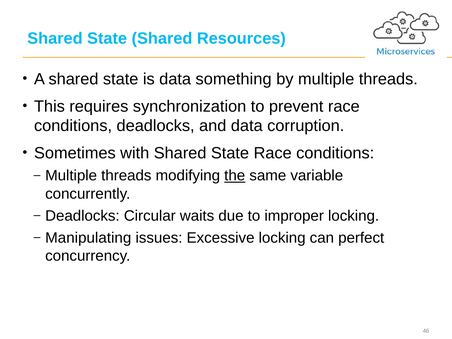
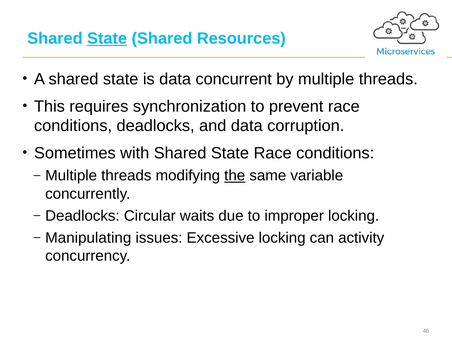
State underline: none -> present (107, 39)
something: something -> concurrent (234, 79)
perfect: perfect -> activity (361, 238)
